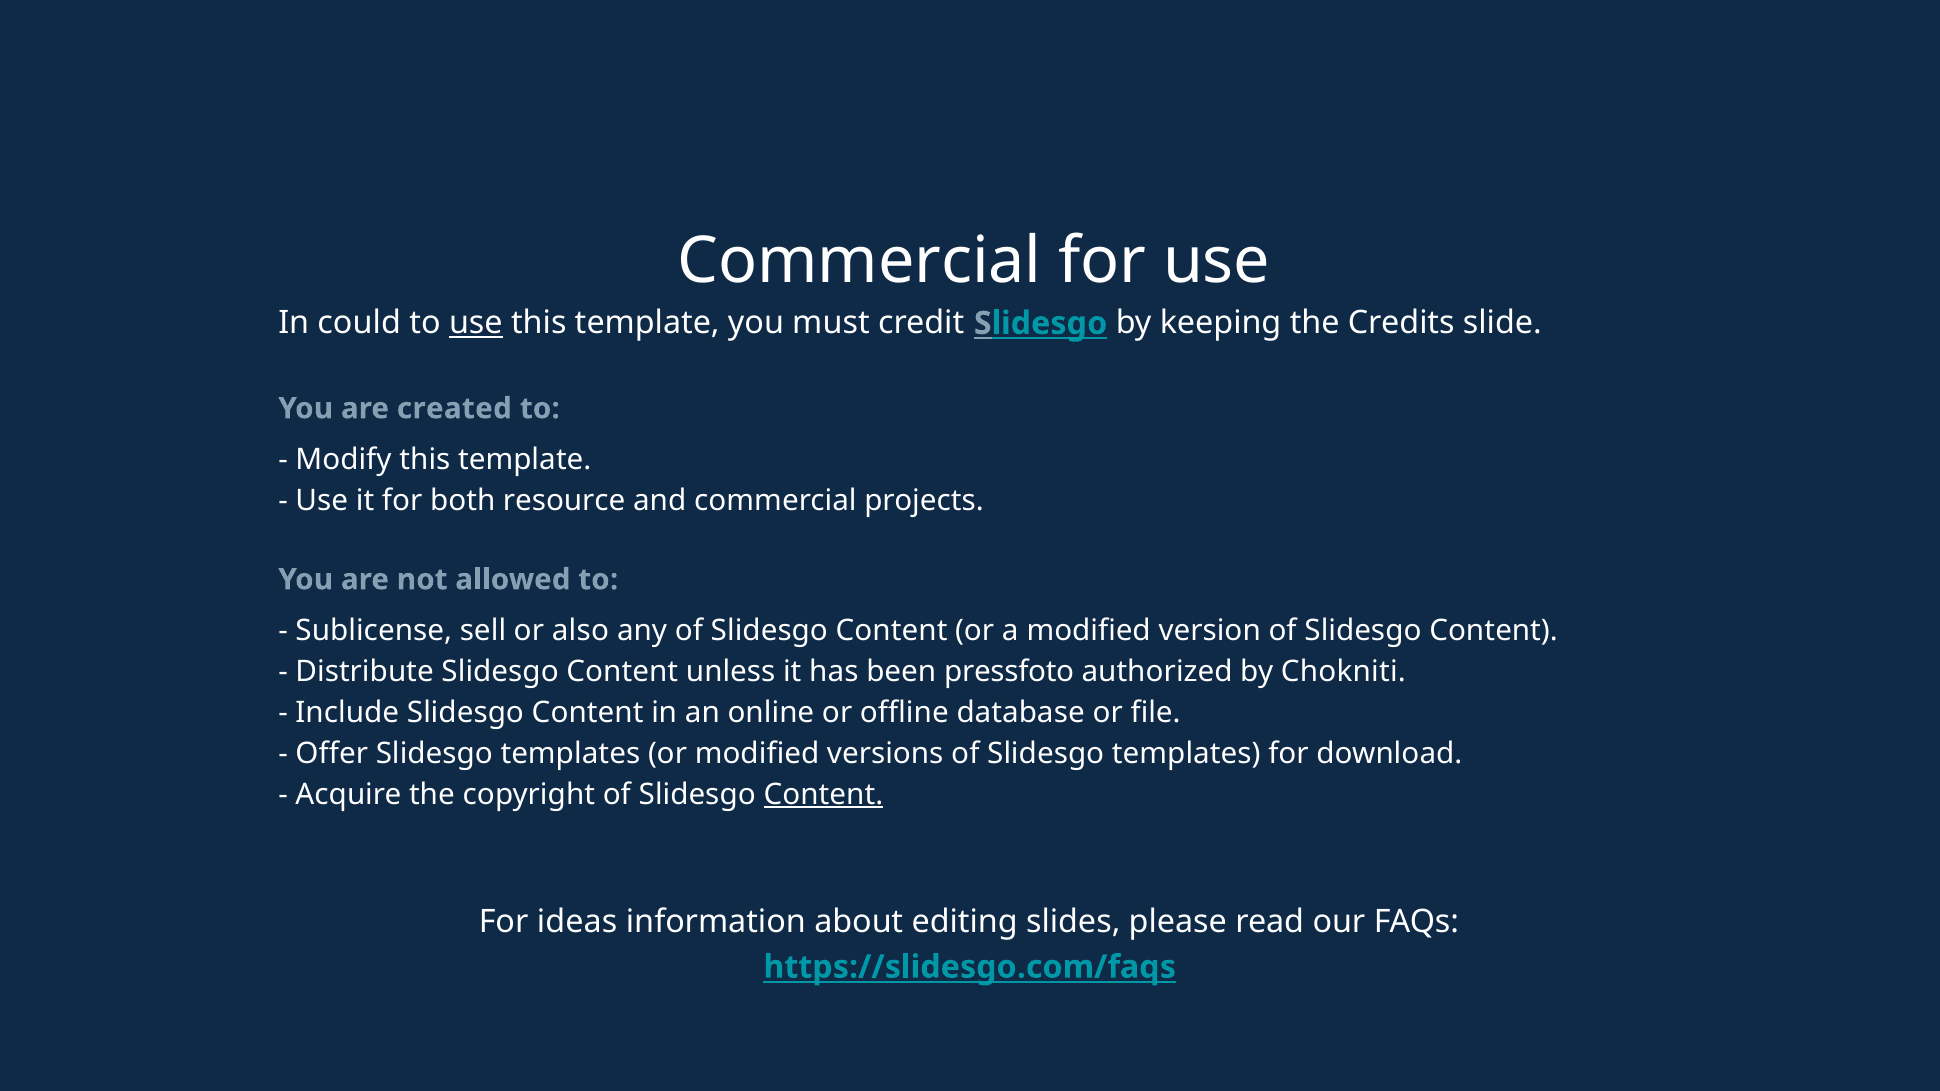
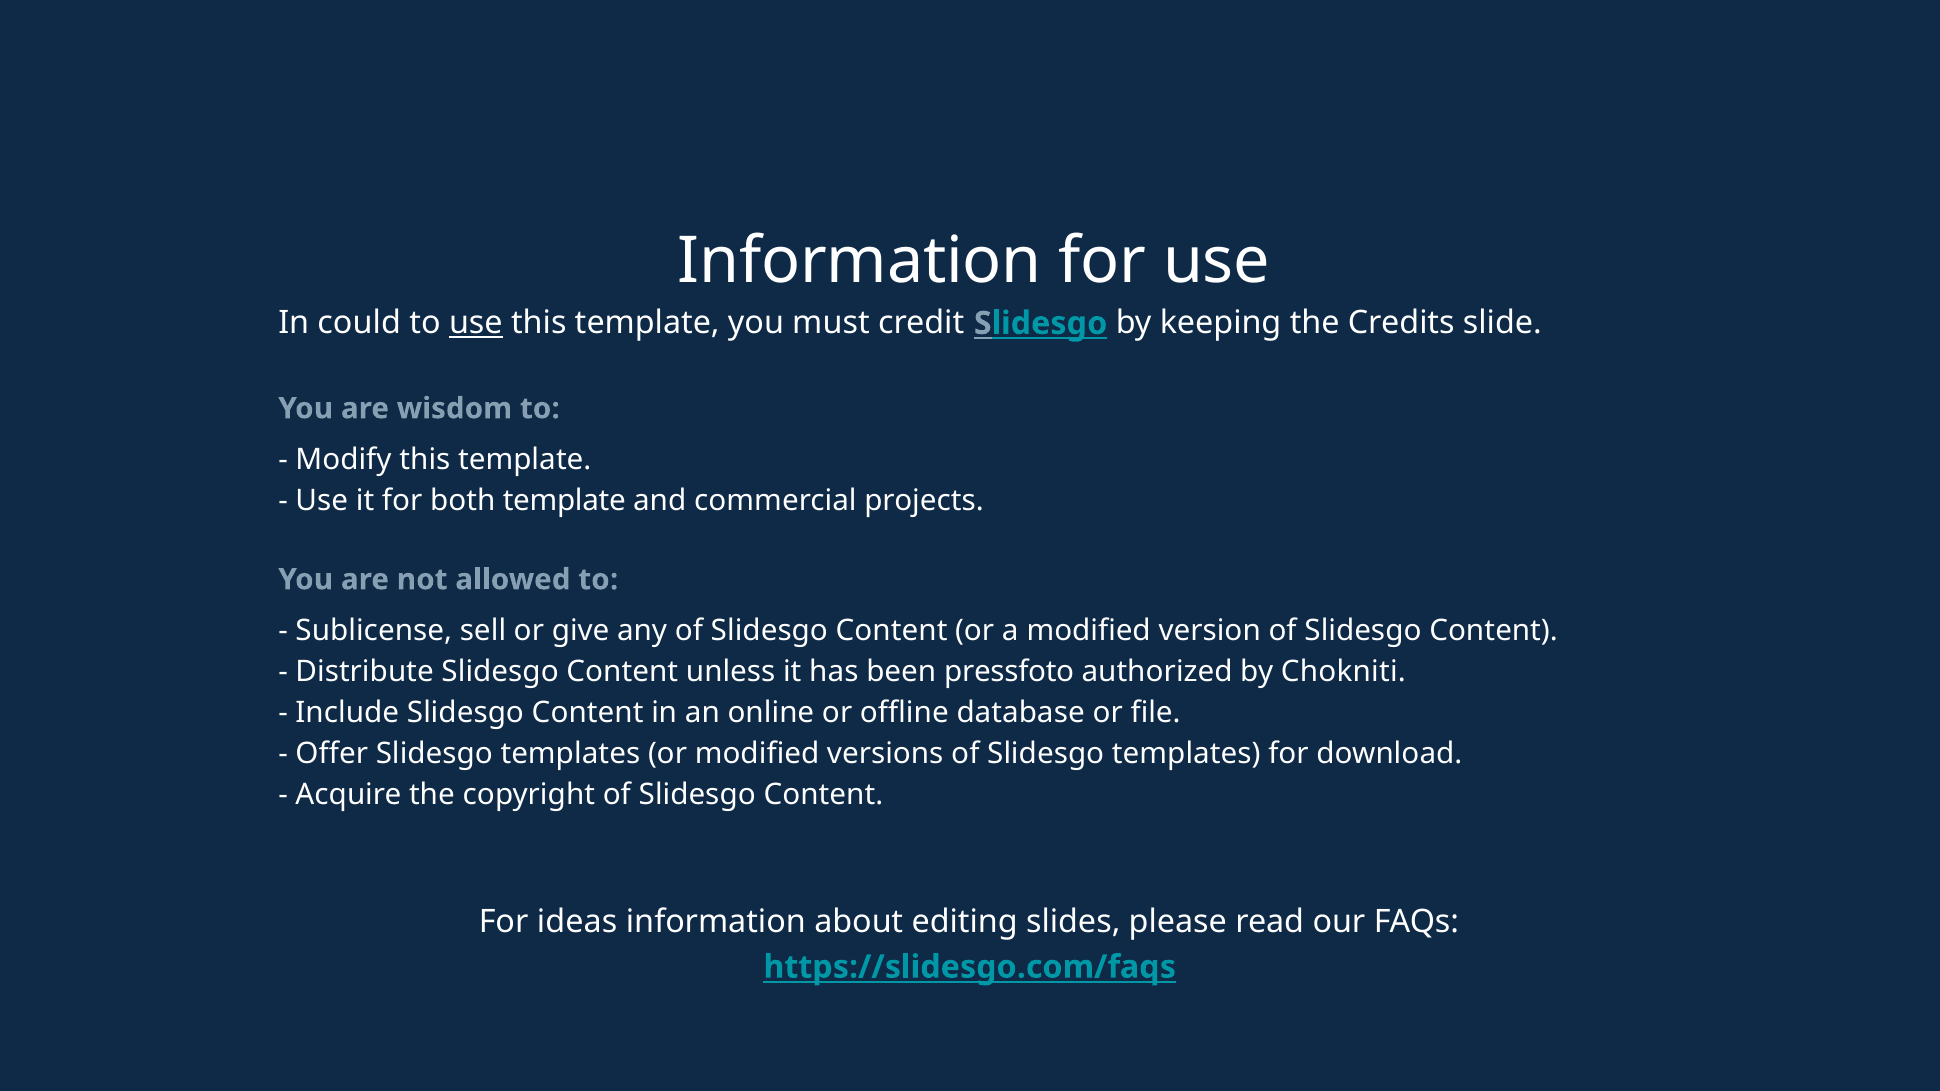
Commercial: Commercial -> Information (860, 261)
created: created -> wisdom (454, 409)
both resource: resource -> template (564, 501)
also: also -> give (581, 631)
Content underline: present -> none (823, 795)
